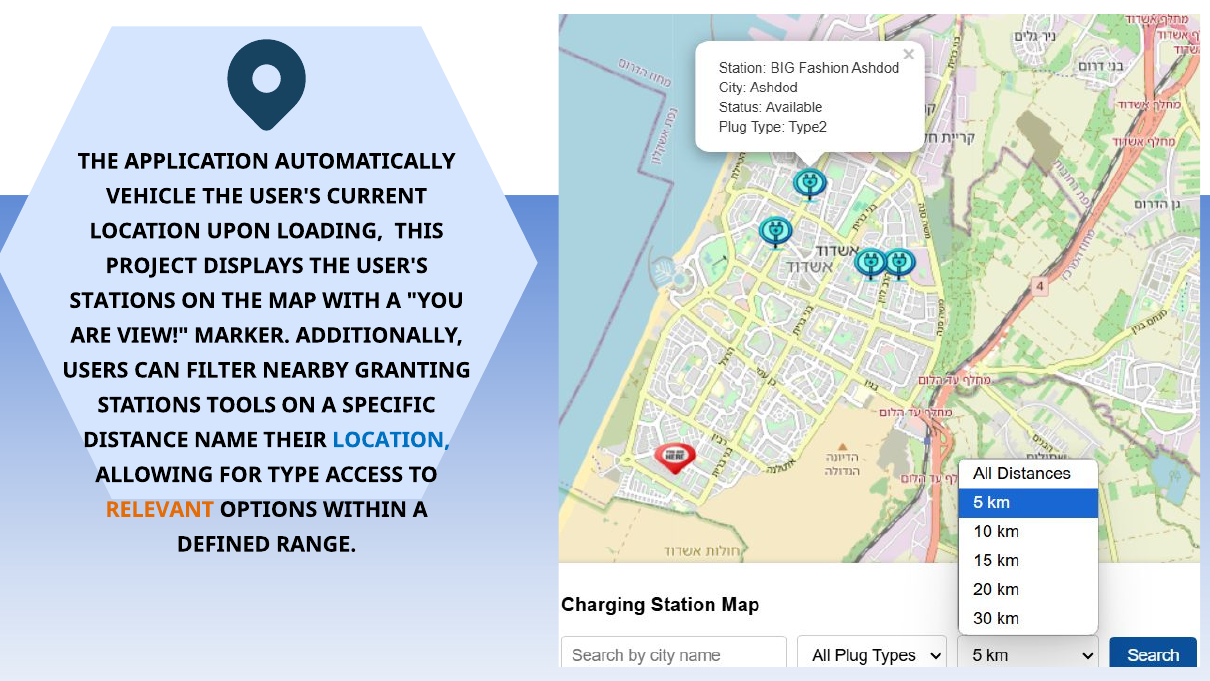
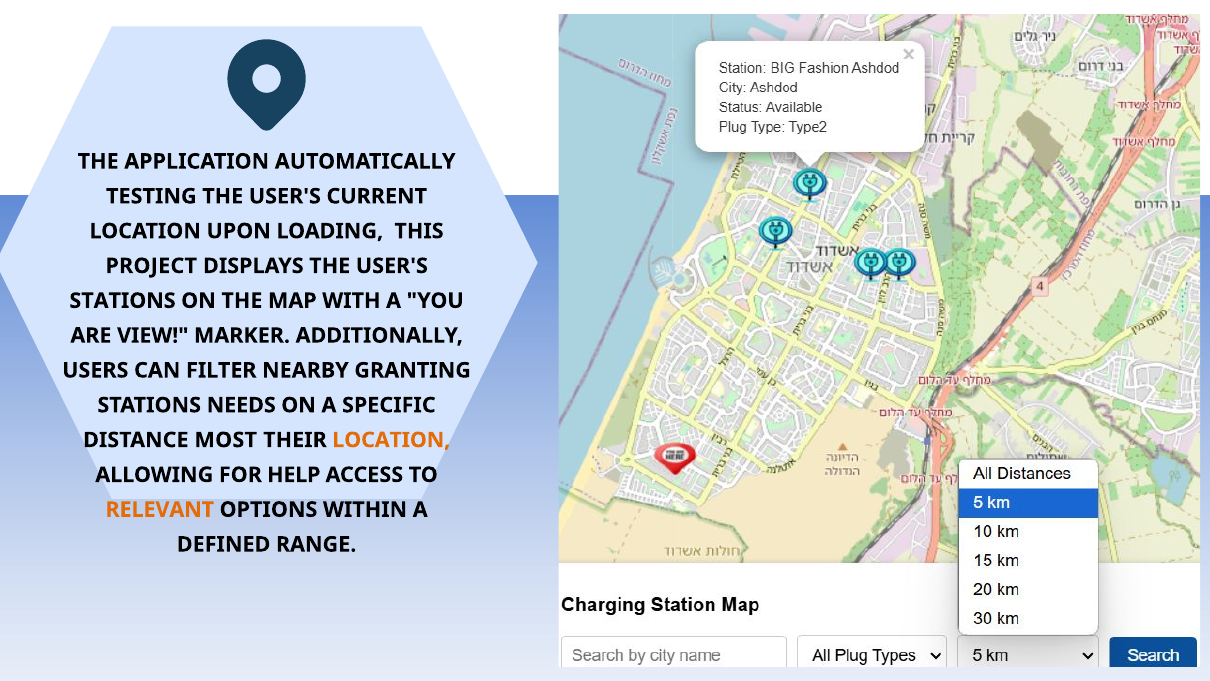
VEHICLE: VEHICLE -> TESTING (151, 196)
TOOLS: TOOLS -> NEEDS (241, 405)
NAME: NAME -> MOST (226, 440)
LOCATION colour: blue -> orange (391, 440)
TYPE: TYPE -> HELP (294, 475)
